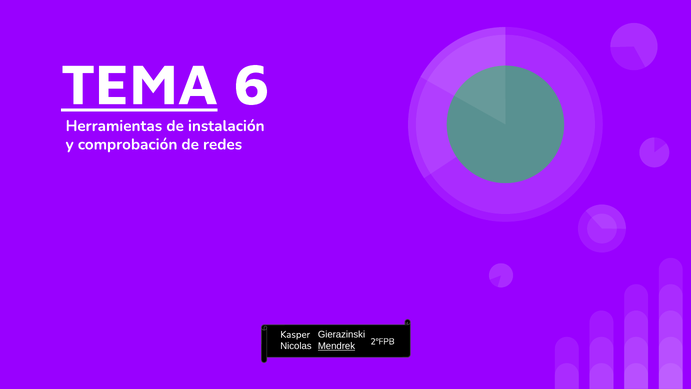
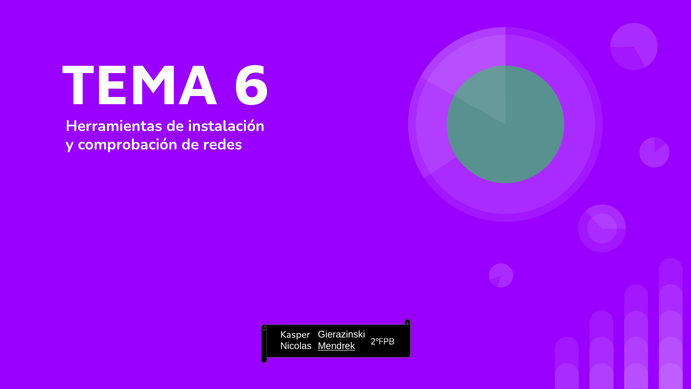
TEMA underline: present -> none (139, 85)
